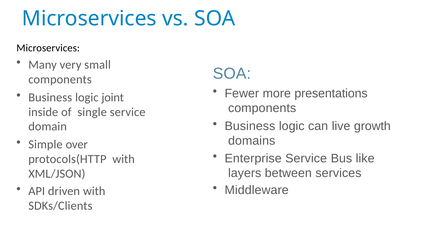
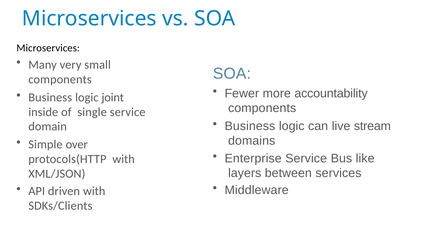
presentations: presentations -> accountability (331, 94)
growth: growth -> stream (372, 126)
